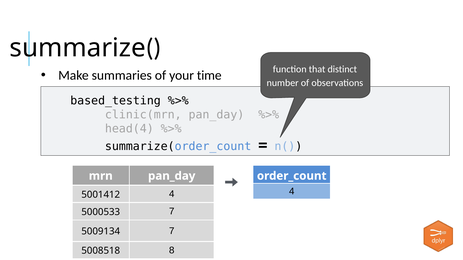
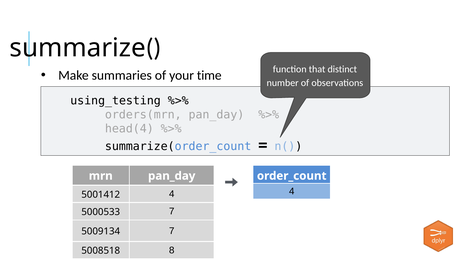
based_testing: based_testing -> using_testing (116, 101)
clinic(mrn: clinic(mrn -> orders(mrn (143, 115)
